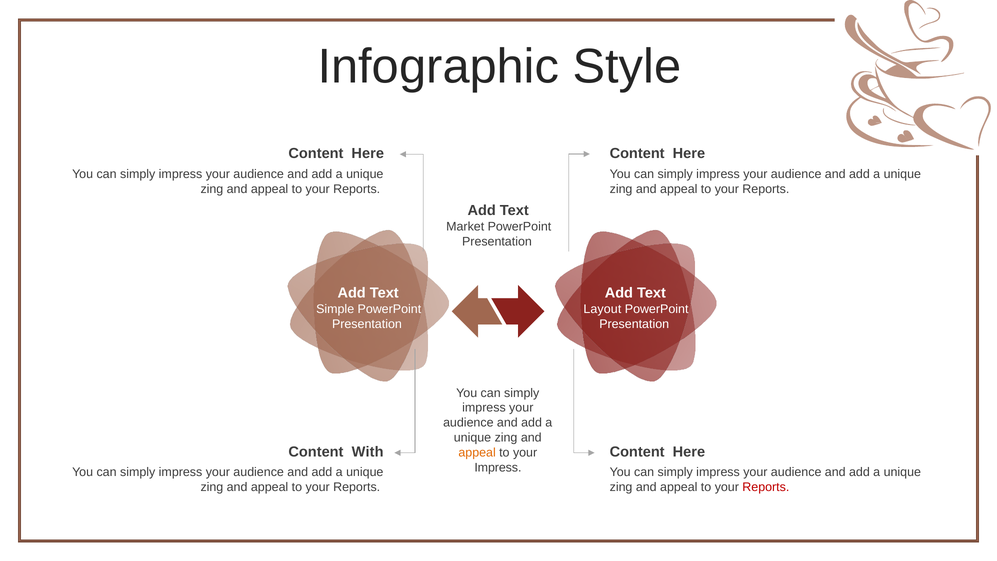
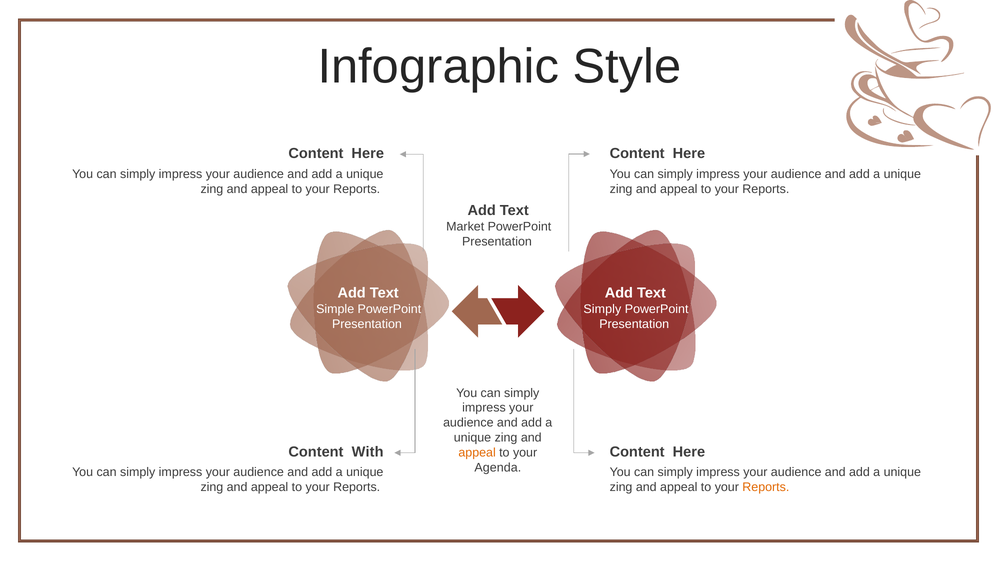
Layout: Layout -> Simply (602, 309)
Impress: Impress -> Agenda (498, 468)
Reports colour: red -> orange (766, 487)
